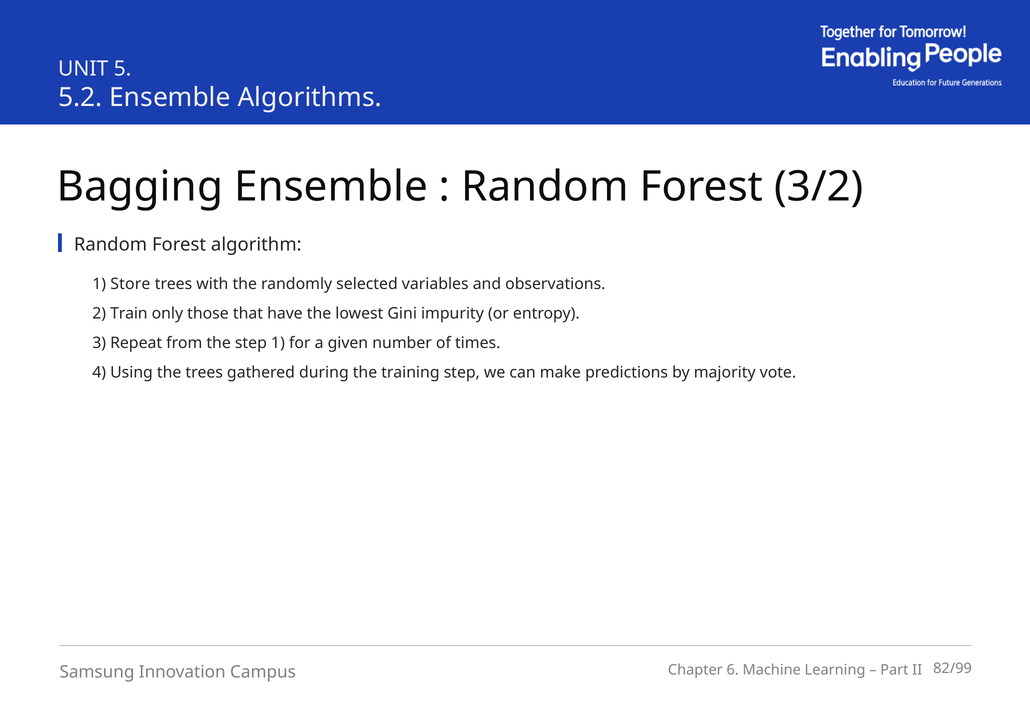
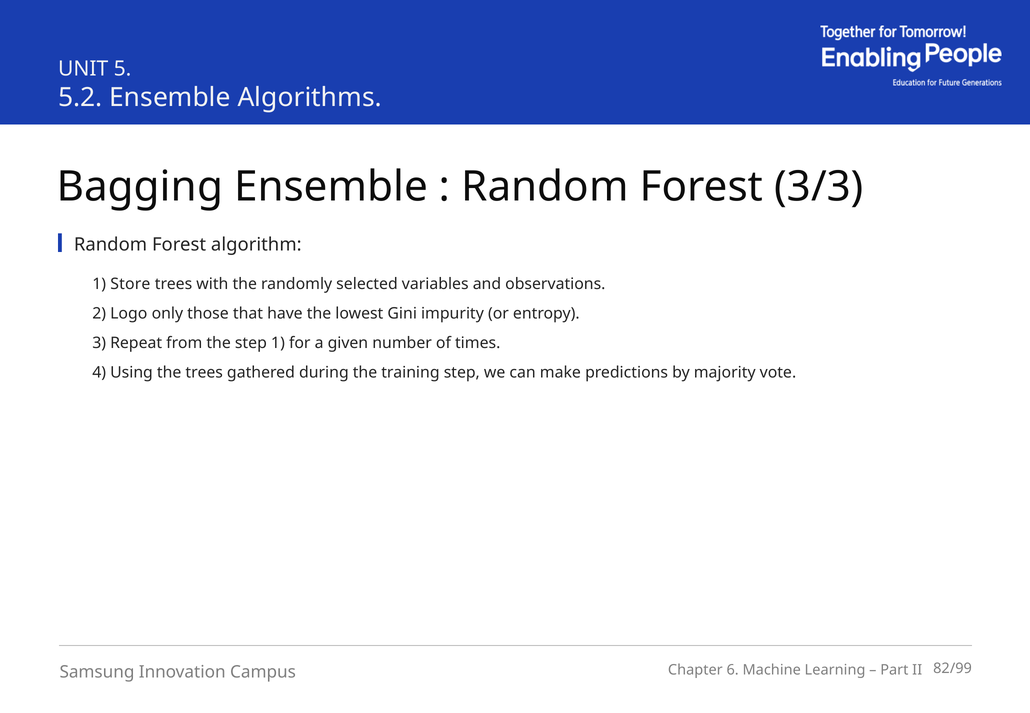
3/2: 3/2 -> 3/3 (819, 187)
Train: Train -> Logo (129, 314)
